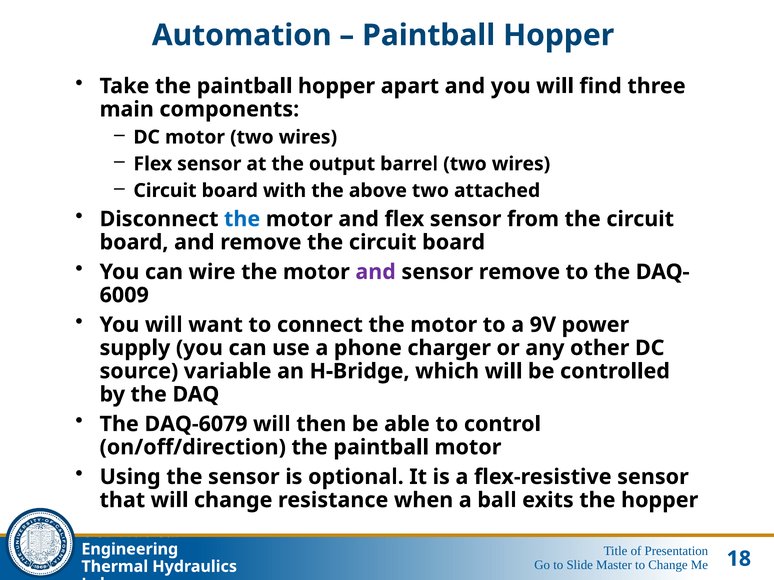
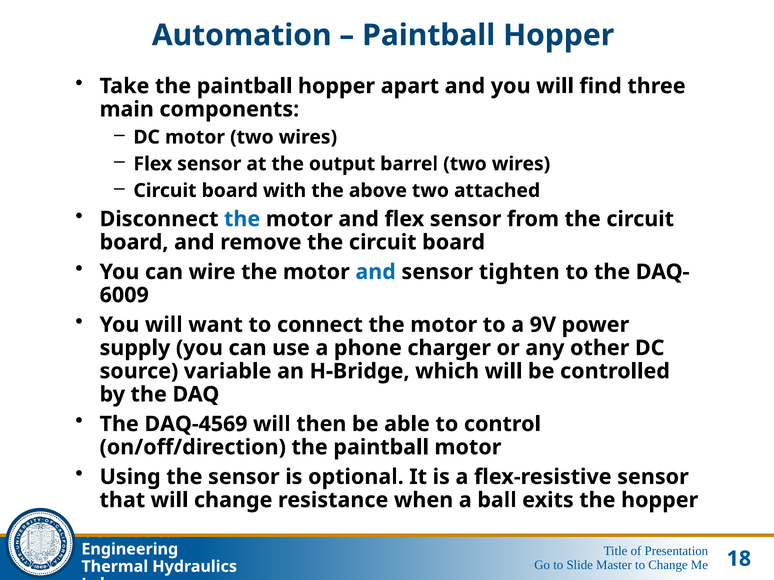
and colour: purple -> blue (376, 272)
sensor remove: remove -> tighten (519, 272)
DAQ-6079: DAQ-6079 -> DAQ-4569 (196, 424)
